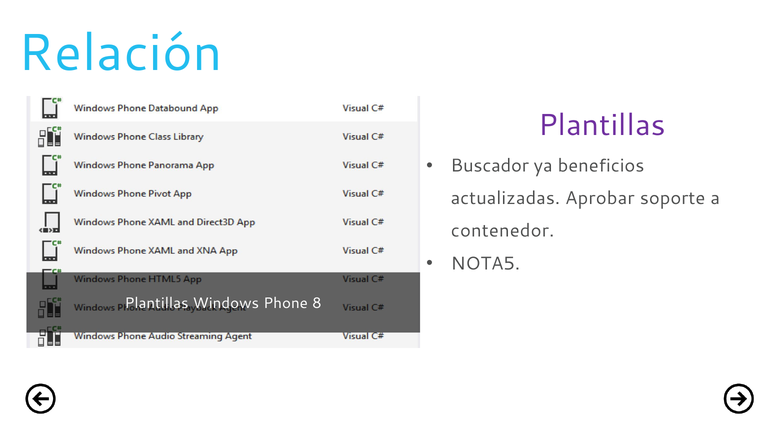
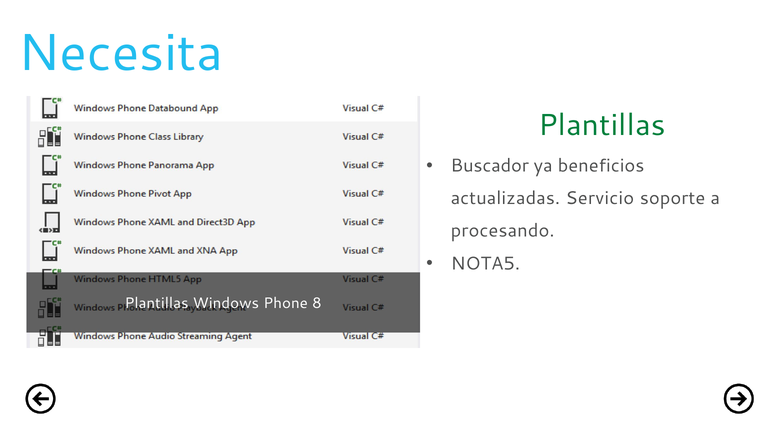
Relación: Relación -> Necesita (120, 53)
Plantillas colour: purple -> green (602, 126)
Aprobar: Aprobar -> Servicio (600, 198)
contenedor: contenedor -> procesando (503, 231)
